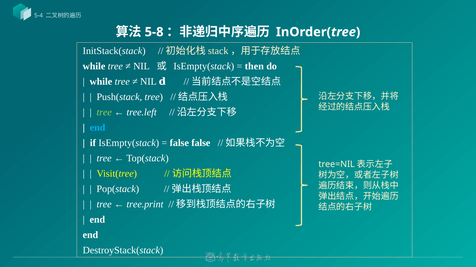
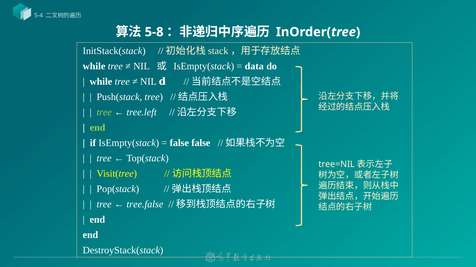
then: then -> data (254, 66)
end colour: light blue -> light green (98, 128)
tree.print: tree.print -> tree.false (145, 205)
